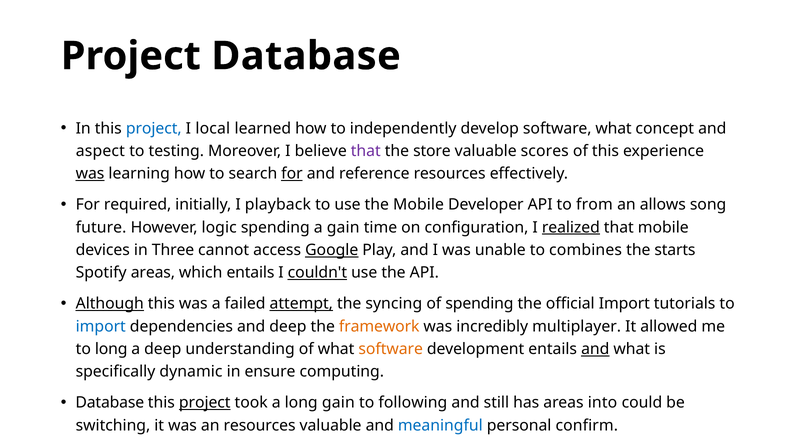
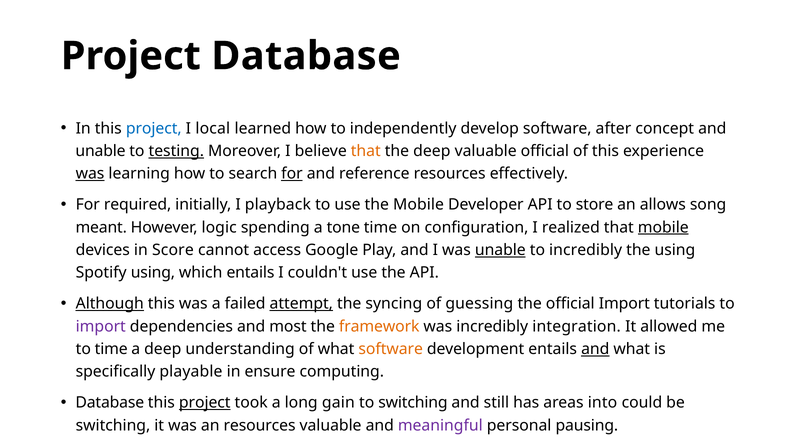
software what: what -> after (613, 128)
aspect: aspect -> unable (101, 151)
testing underline: none -> present (176, 151)
that colour: purple -> orange (366, 151)
the store: store -> deep (432, 151)
valuable scores: scores -> official (545, 151)
from: from -> store (595, 205)
future: future -> meant (101, 228)
a gain: gain -> tone (343, 228)
realized underline: present -> none (571, 228)
mobile underline: none -> present (663, 228)
Three: Three -> Score (173, 250)
Google underline: present -> none (332, 250)
unable underline: none -> present (500, 250)
to combines: combines -> incredibly (586, 250)
the starts: starts -> using (675, 250)
Spotify areas: areas -> using (153, 273)
couldn't underline: present -> none (317, 273)
of spending: spending -> guessing (479, 304)
import colour: blue -> purple (101, 327)
and deep: deep -> most (288, 327)
multiplayer: multiplayer -> integration (577, 327)
to long: long -> time (111, 349)
dynamic: dynamic -> playable (191, 372)
to following: following -> switching (413, 403)
meaningful colour: blue -> purple (440, 426)
confirm: confirm -> pausing (587, 426)
